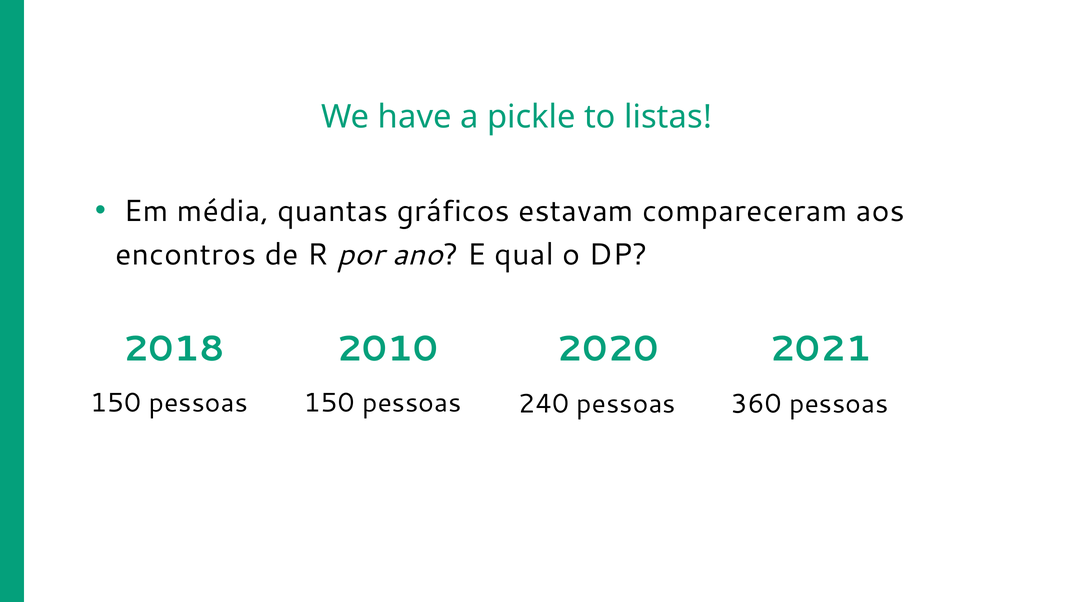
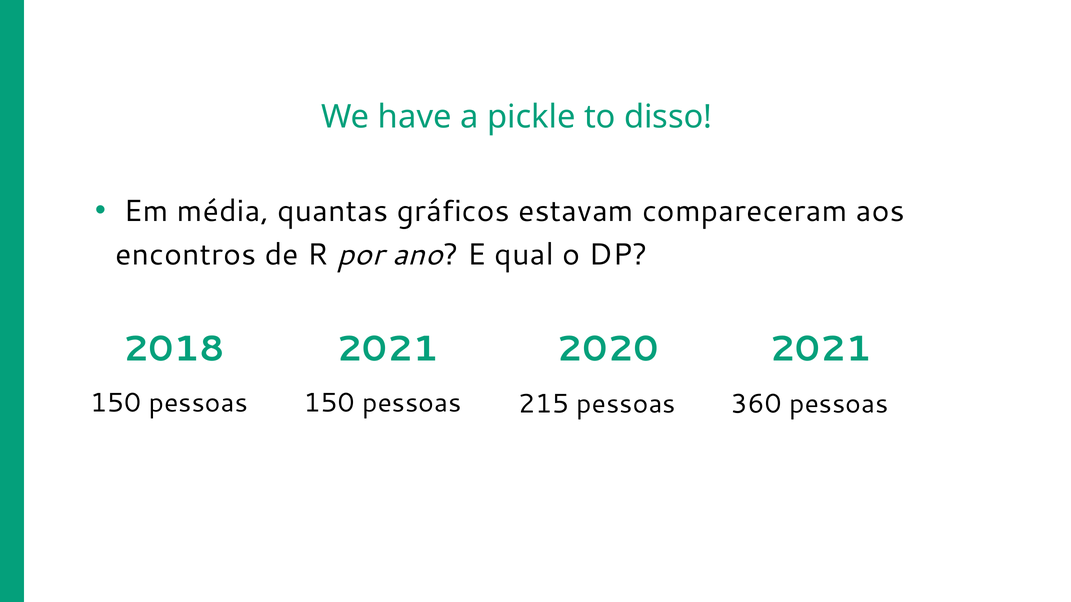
listas: listas -> disso (668, 117)
2010: 2010 -> 2021 (387, 349)
240: 240 -> 215 (544, 404)
